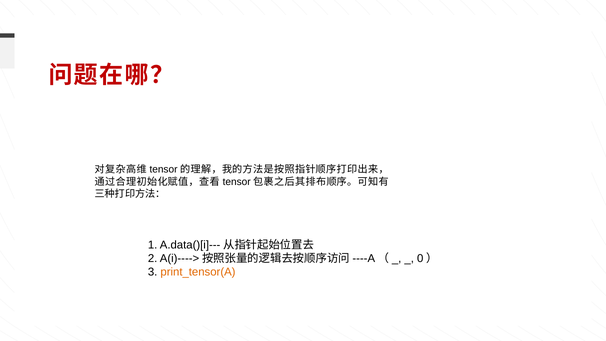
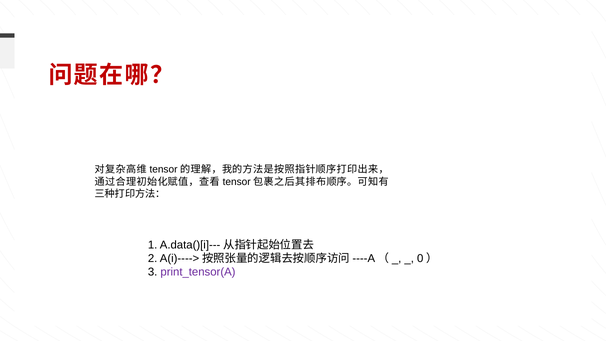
print_tensor(A colour: orange -> purple (198, 272)
